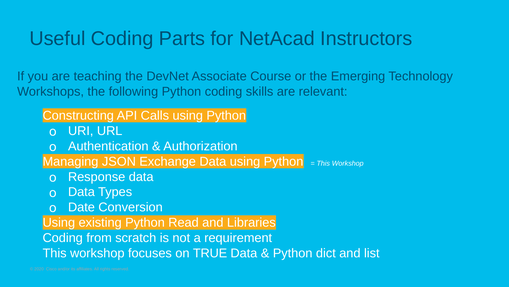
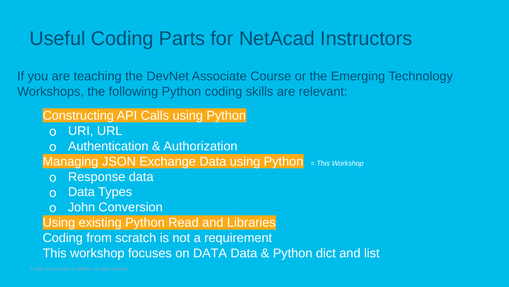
Date: Date -> John (82, 207)
on TRUE: TRUE -> DATA (210, 253)
